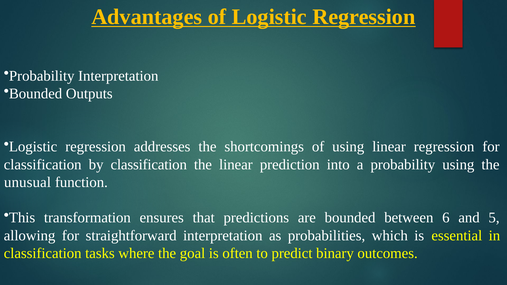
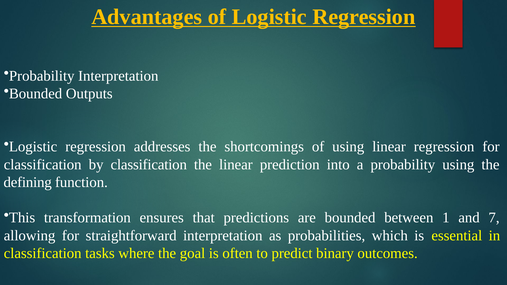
unusual: unusual -> defining (28, 182)
6: 6 -> 1 (446, 218)
5: 5 -> 7 (494, 218)
